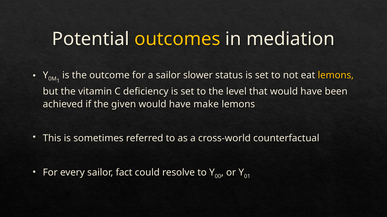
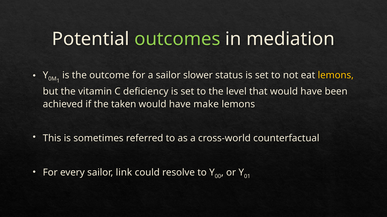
outcomes colour: yellow -> light green (177, 39)
given: given -> taken (124, 104)
fact: fact -> link (124, 173)
